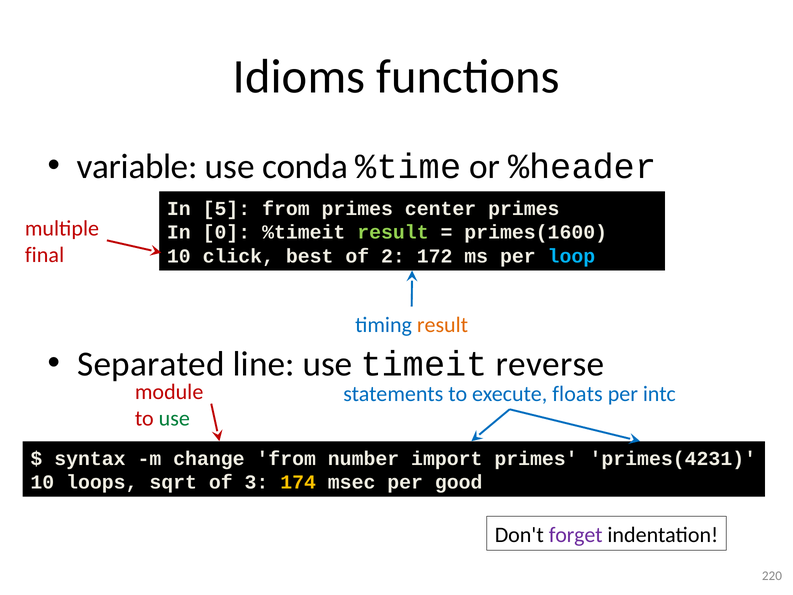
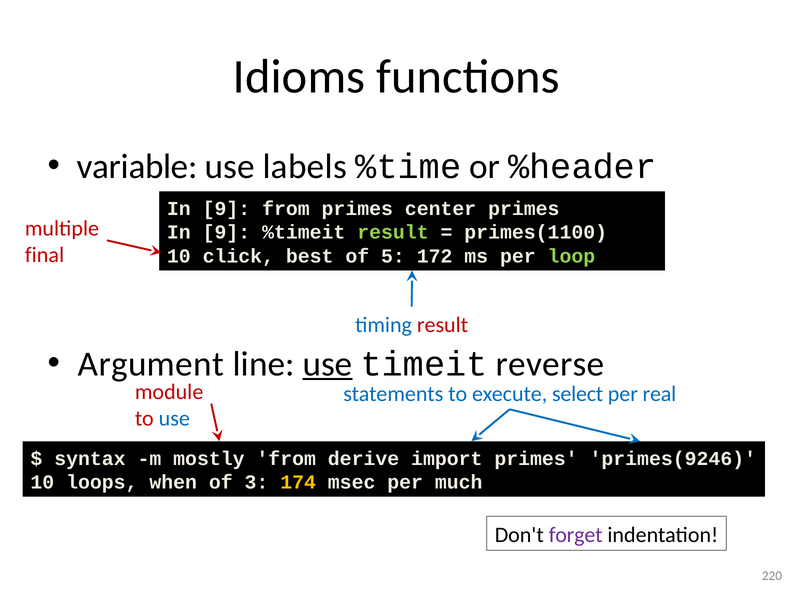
conda: conda -> labels (305, 166)
5: 5 -> 9 (226, 208)
0: 0 -> 9 (226, 232)
primes(1600: primes(1600 -> primes(1100 (536, 232)
2: 2 -> 5 (393, 256)
loop colour: light blue -> light green (571, 256)
result colour: orange -> red (442, 325)
Separated: Separated -> Argument (151, 364)
use underline: none -> present (327, 364)
floats: floats -> select (578, 394)
intc: intc -> real (659, 394)
use colour: green -> blue (174, 418)
change: change -> mostly (209, 458)
number: number -> derive (364, 458)
primes(4231: primes(4231 -> primes(9246 (673, 458)
sqrt: sqrt -> when (173, 482)
good: good -> much (459, 482)
